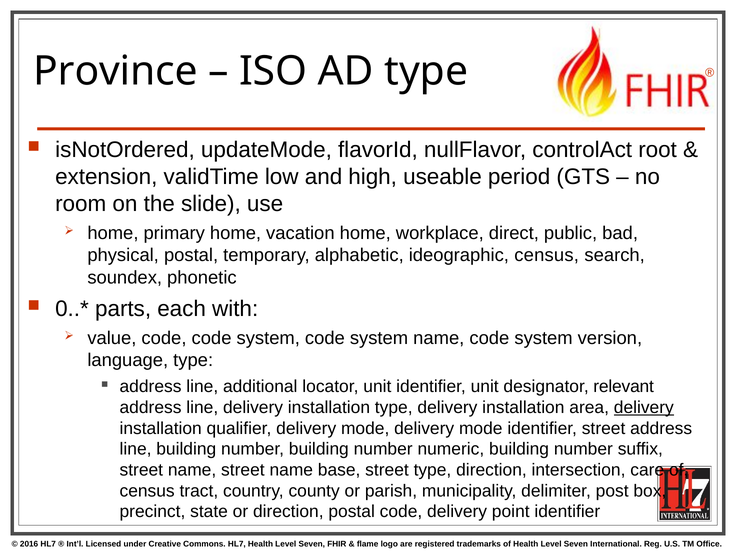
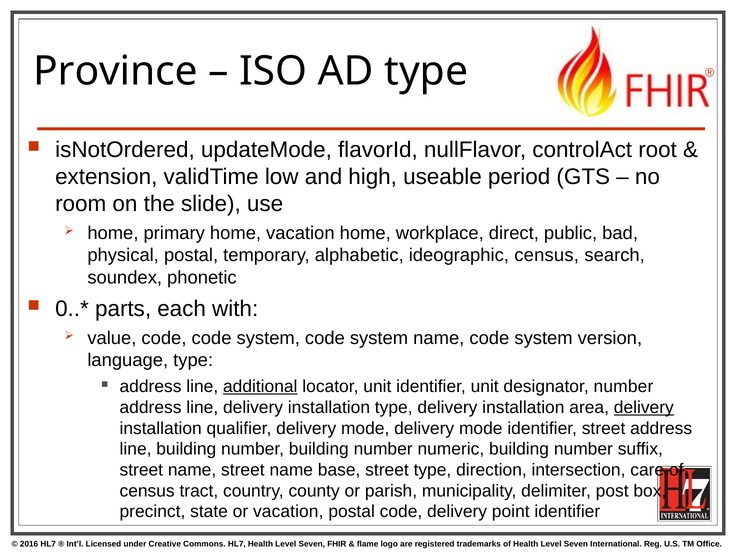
additional underline: none -> present (260, 387)
designator relevant: relevant -> number (623, 387)
or direction: direction -> vacation (288, 512)
